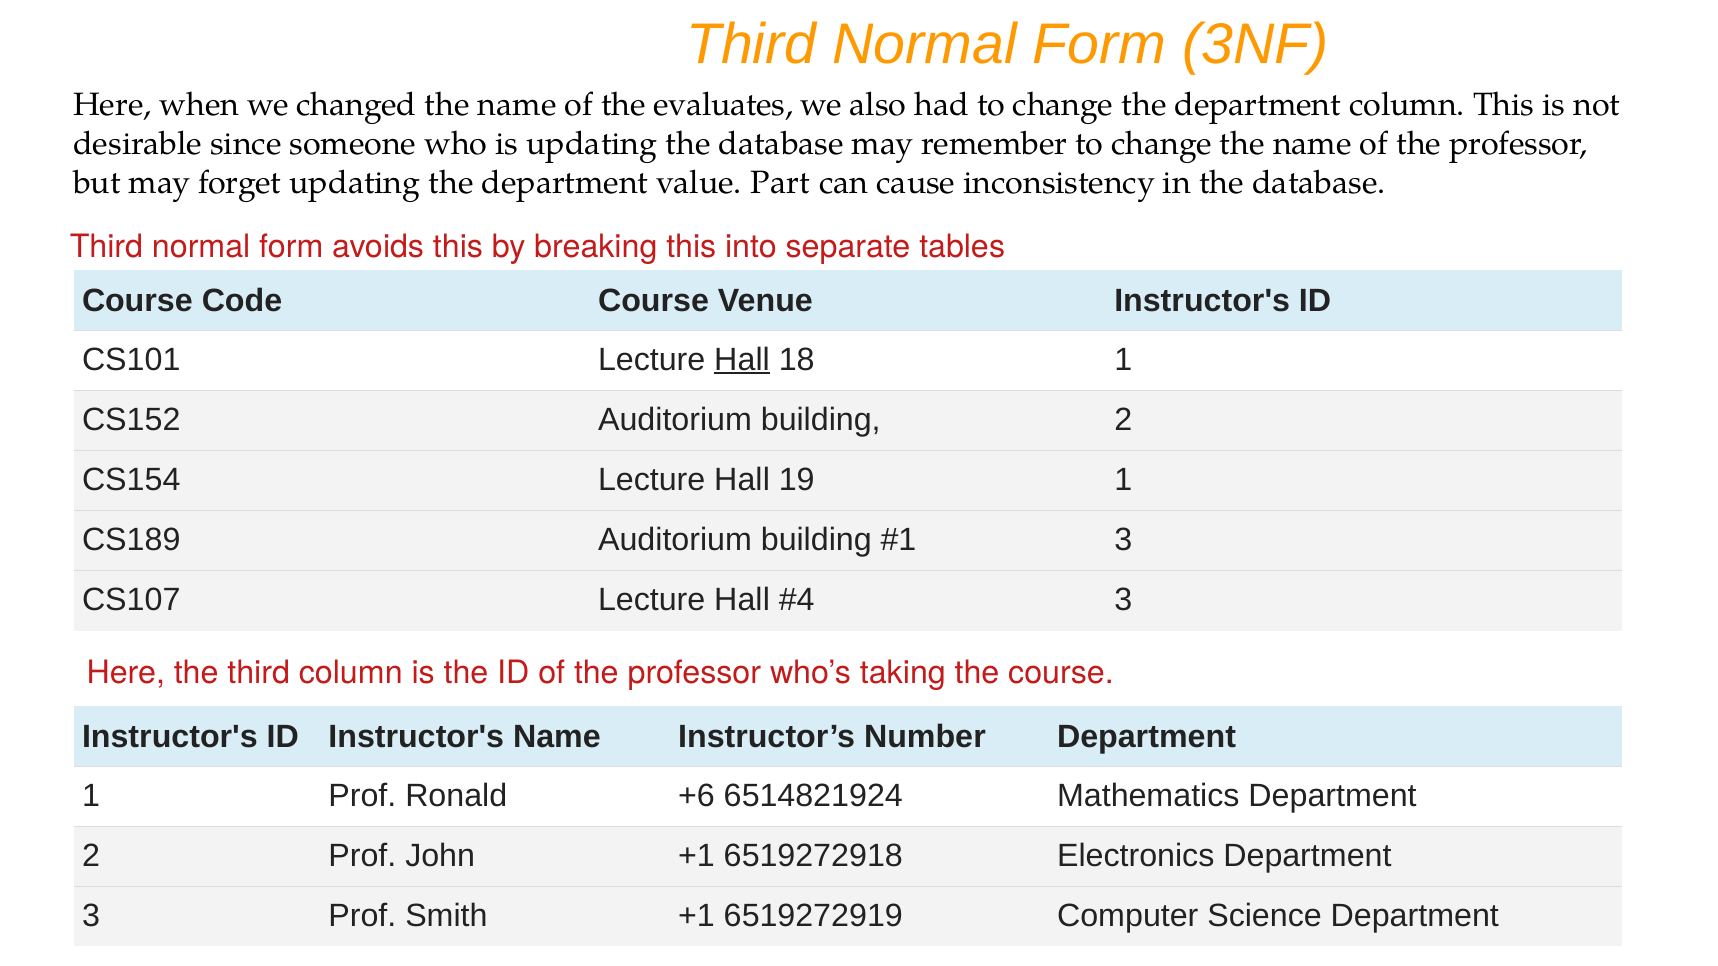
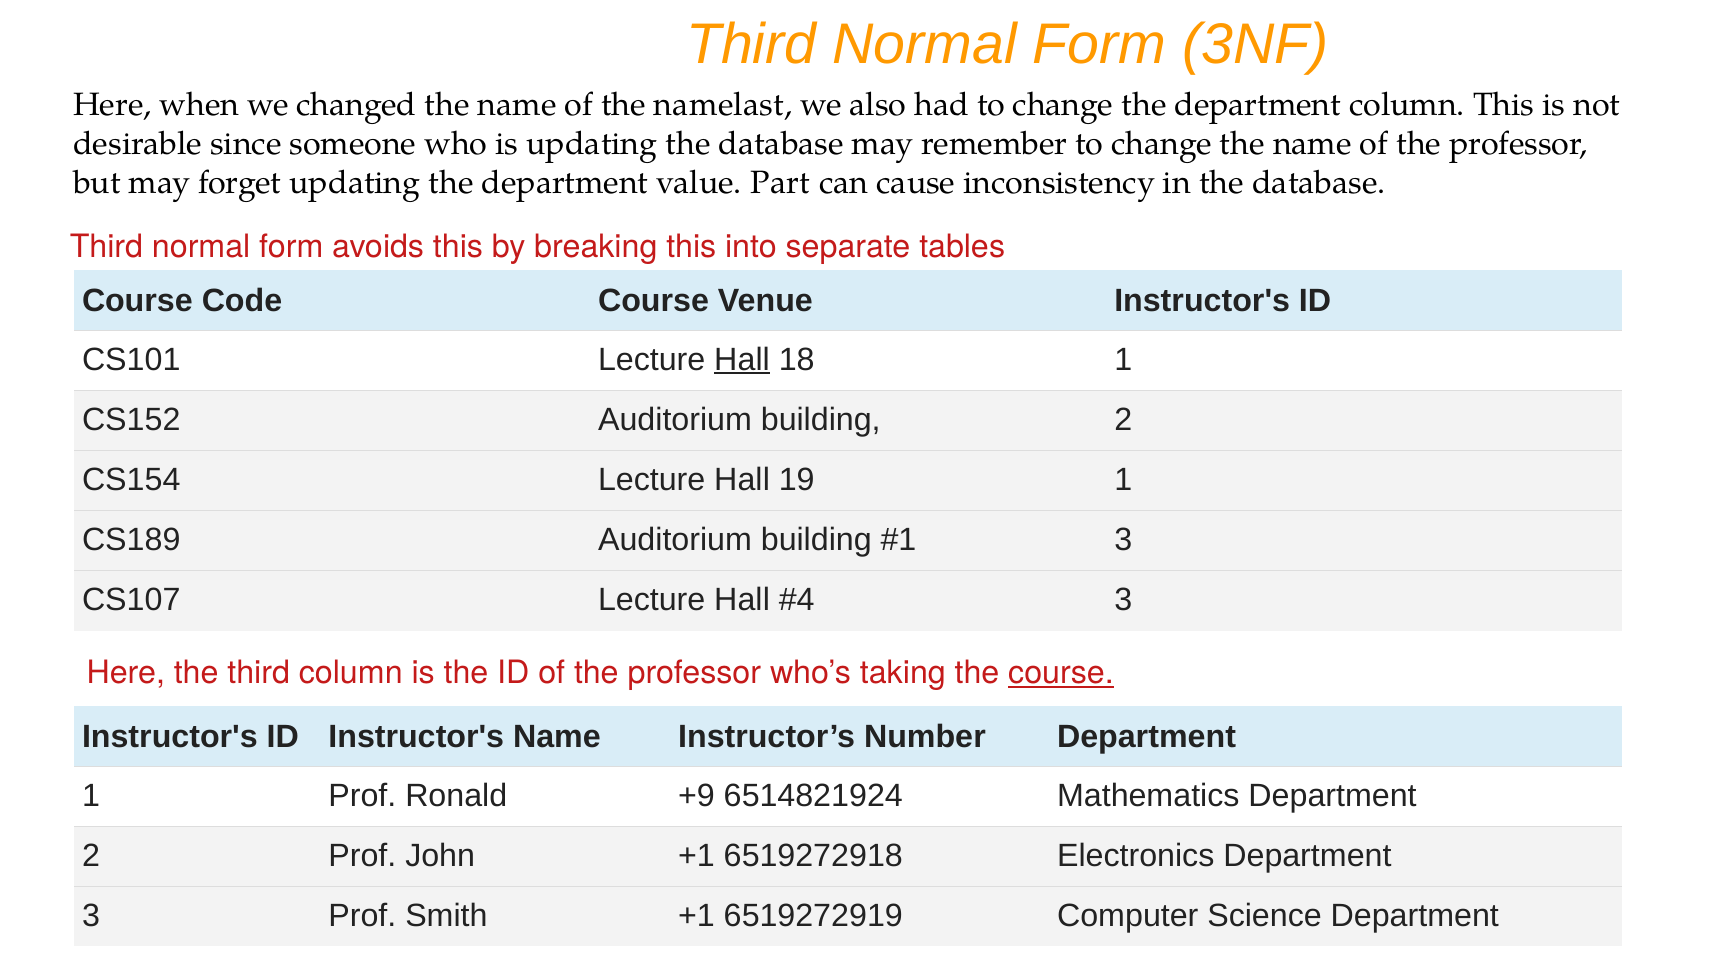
evaluates: evaluates -> namelast (723, 105)
course underline: none -> present (1061, 673)
+6: +6 -> +9 (697, 796)
